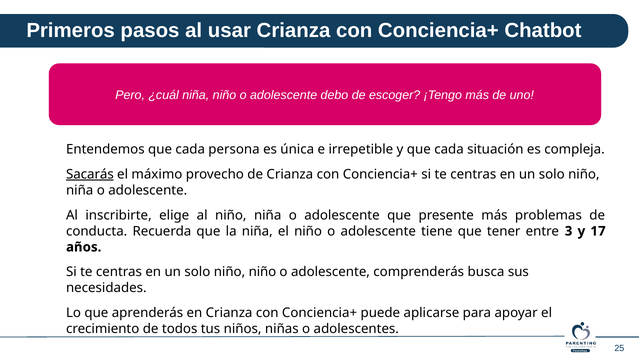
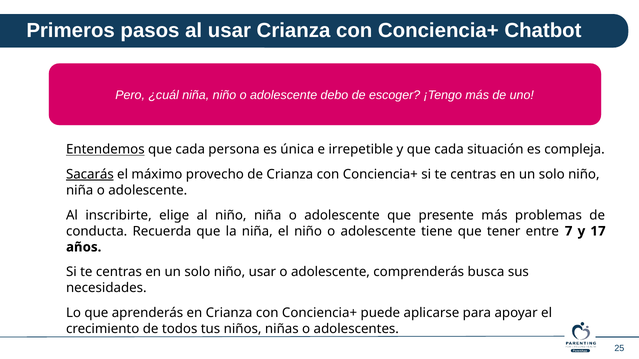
Entendemos underline: none -> present (105, 150)
3: 3 -> 7 (569, 231)
niño niño: niño -> usar (262, 272)
